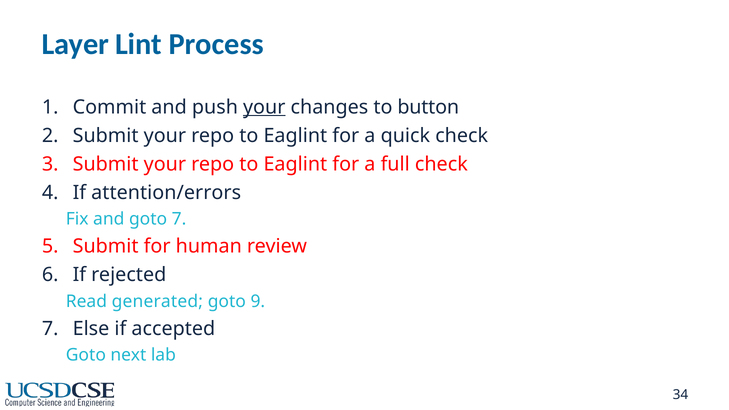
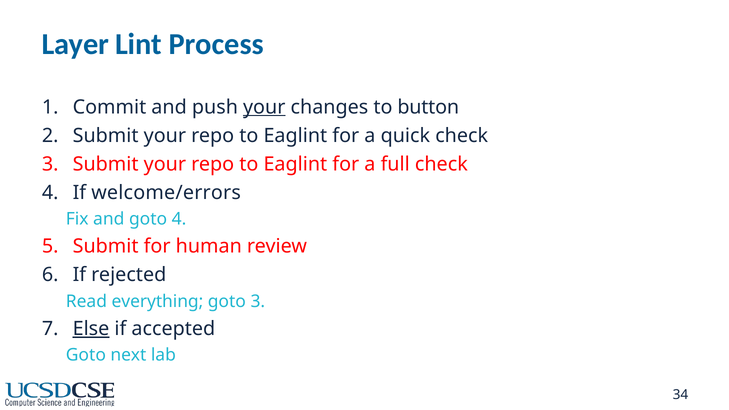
attention/errors: attention/errors -> welcome/errors (166, 193)
goto 7: 7 -> 4 (179, 219)
generated: generated -> everything (157, 301)
goto 9: 9 -> 3 (258, 301)
Else underline: none -> present (91, 329)
